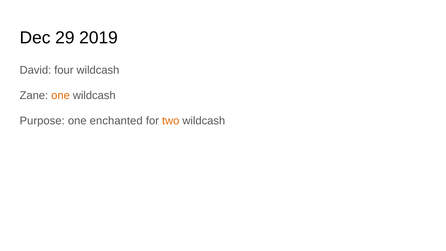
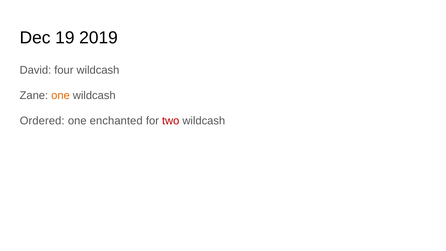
29: 29 -> 19 (65, 38)
Purpose: Purpose -> Ordered (42, 121)
two colour: orange -> red (171, 121)
